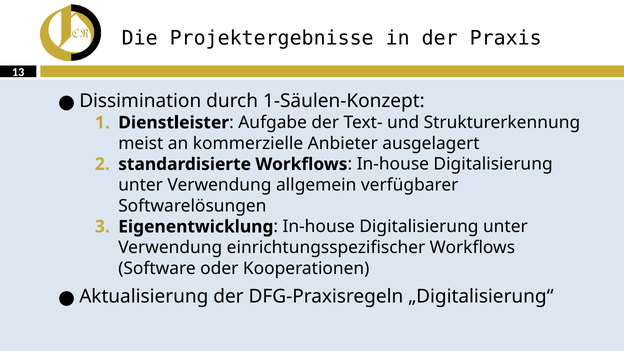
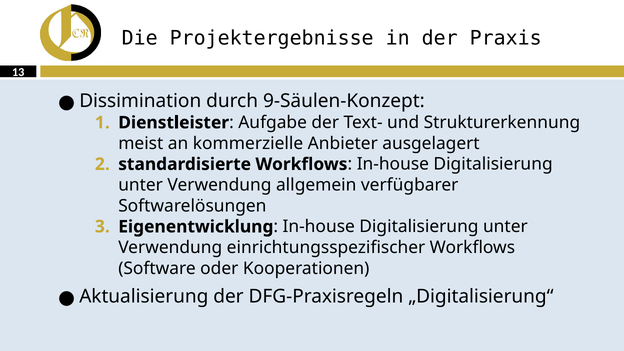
1-Säulen-Konzept: 1-Säulen-Konzept -> 9-Säulen-Konzept (344, 101)
